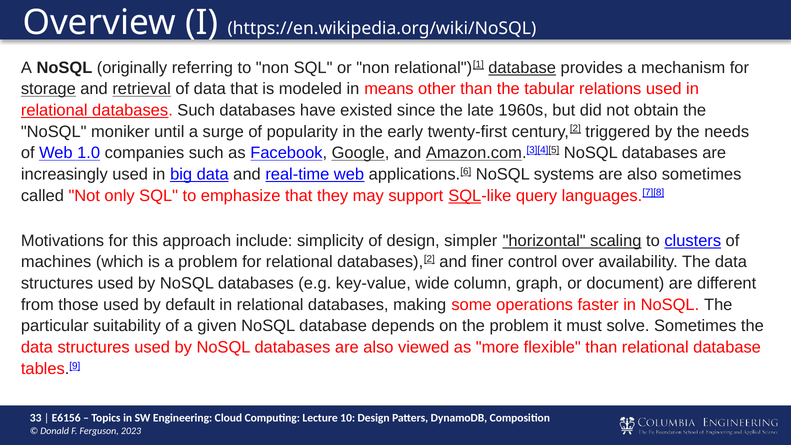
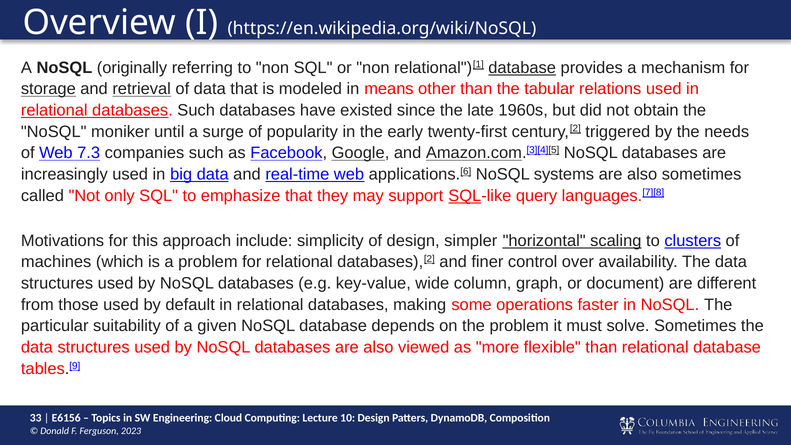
1.0: 1.0 -> 7.3 (89, 153)
